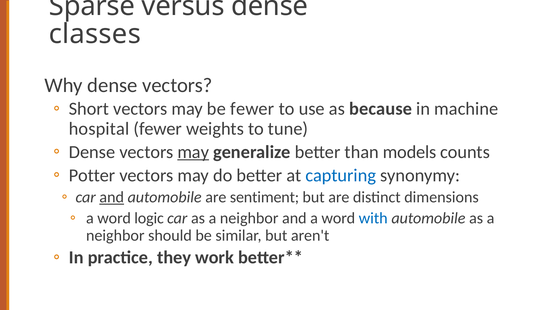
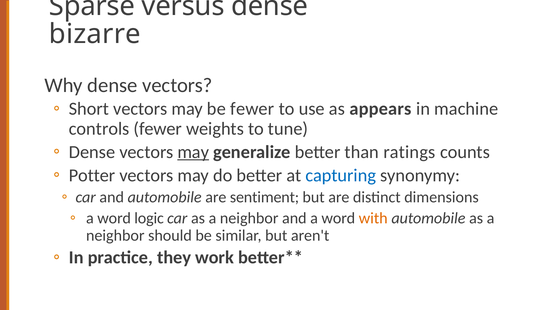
classes: classes -> bizarre (95, 34)
because: because -> appears (381, 109)
hospital: hospital -> controls (99, 129)
models: models -> ratings (409, 152)
and underline: present -> none (112, 197)
with colour: blue -> orange (373, 218)
